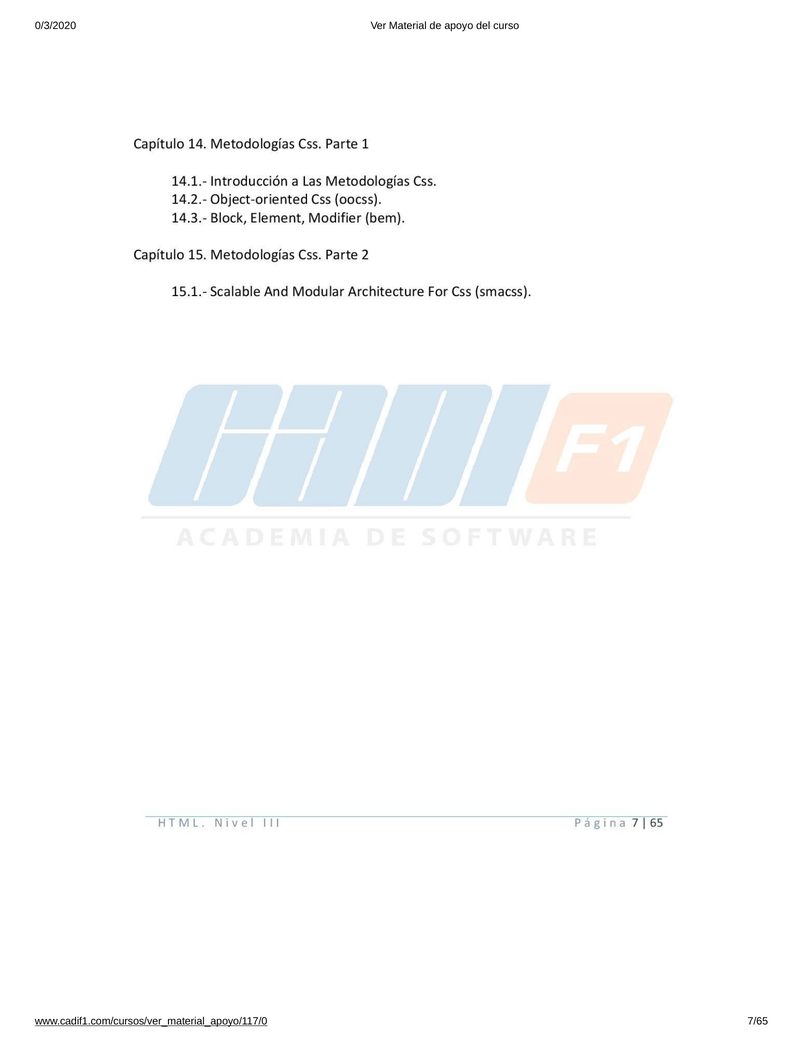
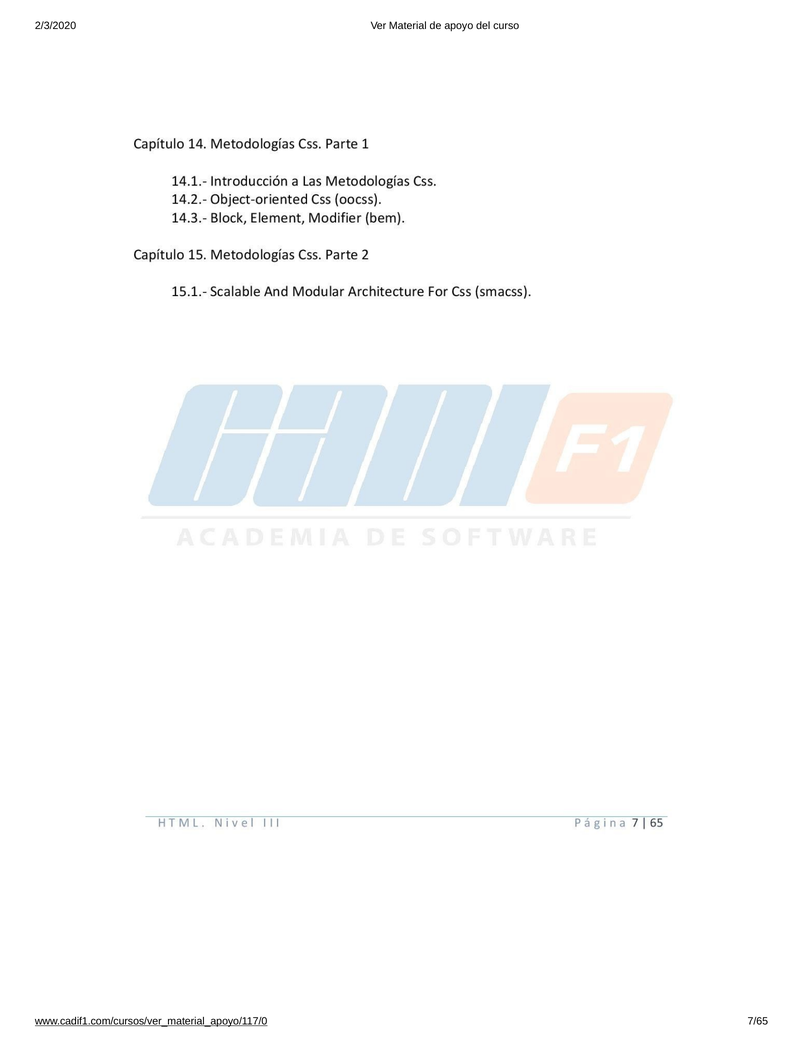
0/3/2020: 0/3/2020 -> 2/3/2020 (56, 26)
